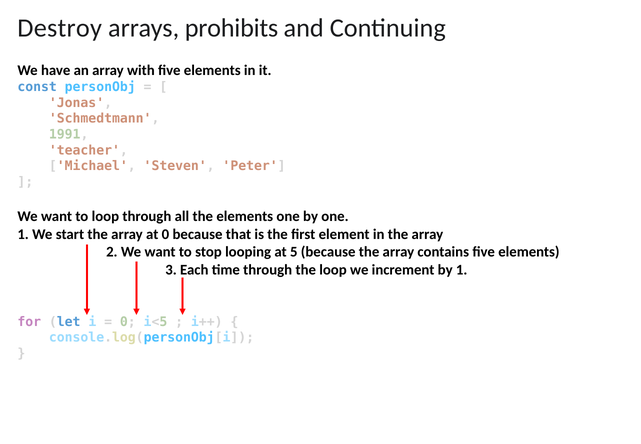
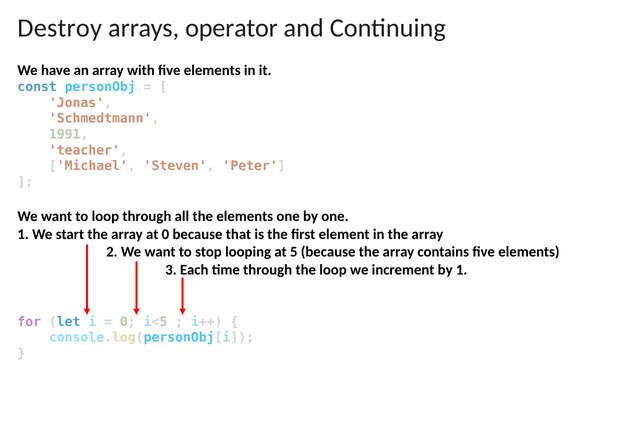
prohibits: prohibits -> operator (231, 28)
